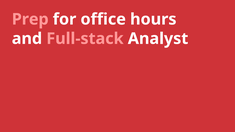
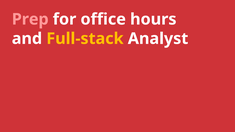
Full-stack colour: pink -> yellow (85, 39)
